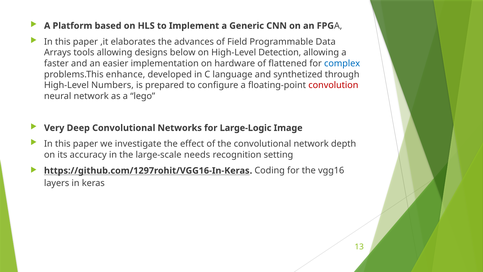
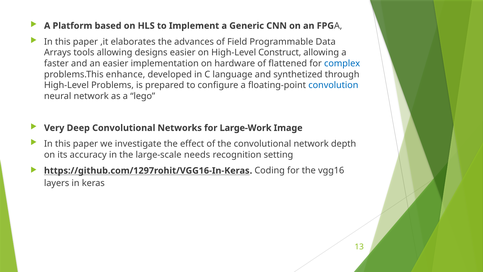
designs below: below -> easier (183, 53)
Detection: Detection -> Construct (280, 53)
Numbers: Numbers -> Problems (112, 85)
convolution colour: red -> blue (333, 85)
Large-Logic: Large-Logic -> Large-Work (246, 128)
